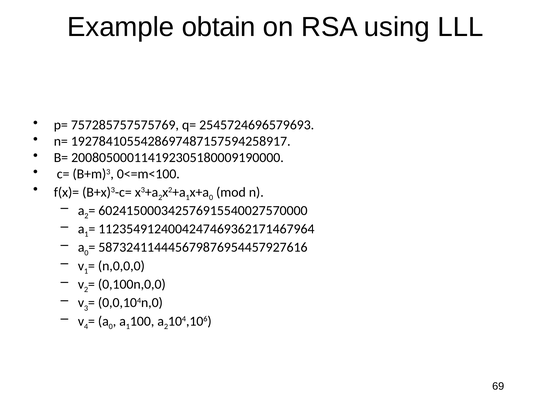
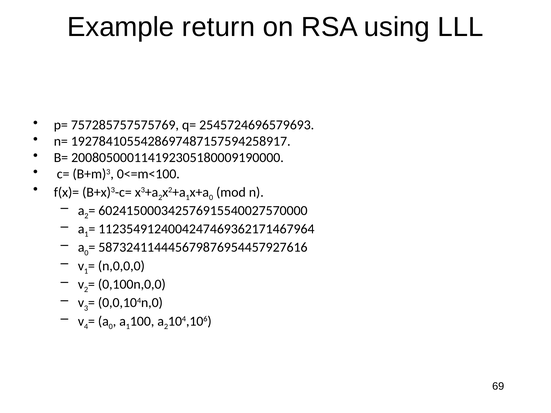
obtain: obtain -> return (218, 27)
